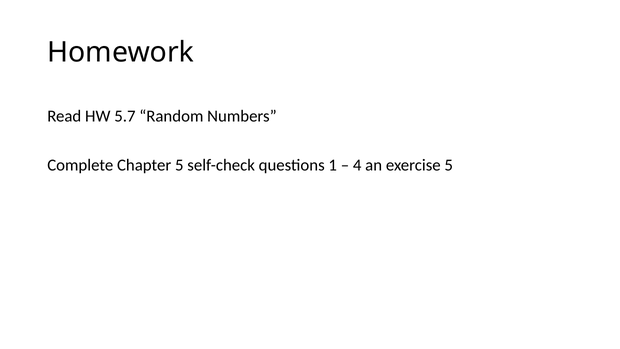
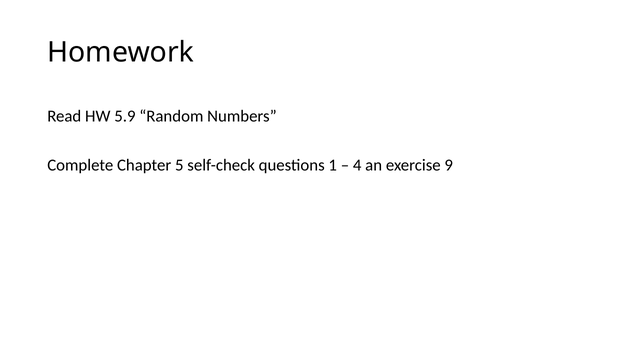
5.7: 5.7 -> 5.9 (125, 116)
exercise 5: 5 -> 9 (449, 165)
